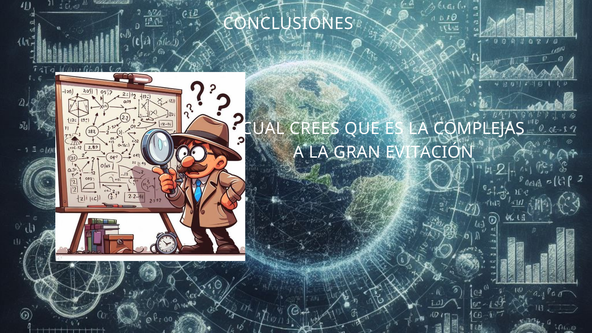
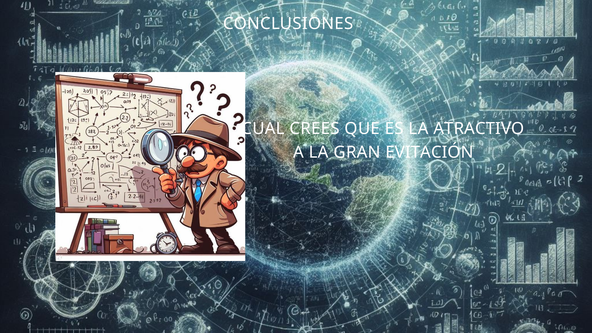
COMPLEJAS: COMPLEJAS -> ATRACTIVO (479, 129)
